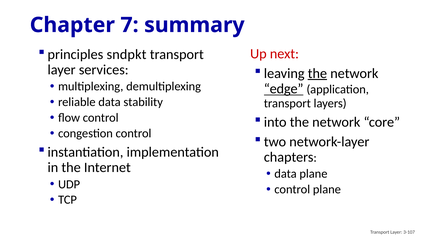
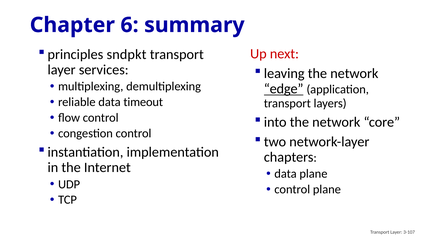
7: 7 -> 6 (130, 25)
the underline: present -> none (317, 73)
stability: stability -> timeout (143, 102)
